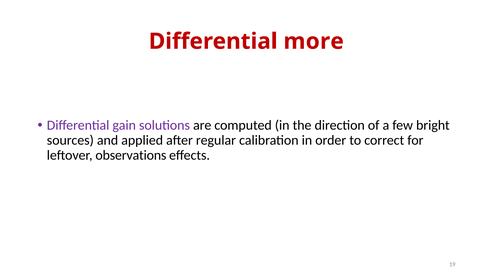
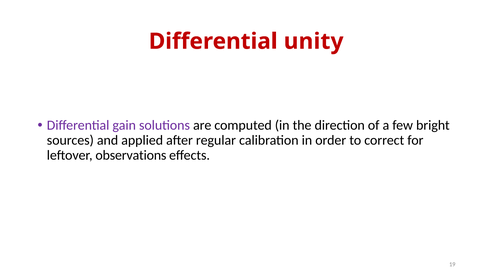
more: more -> unity (314, 41)
